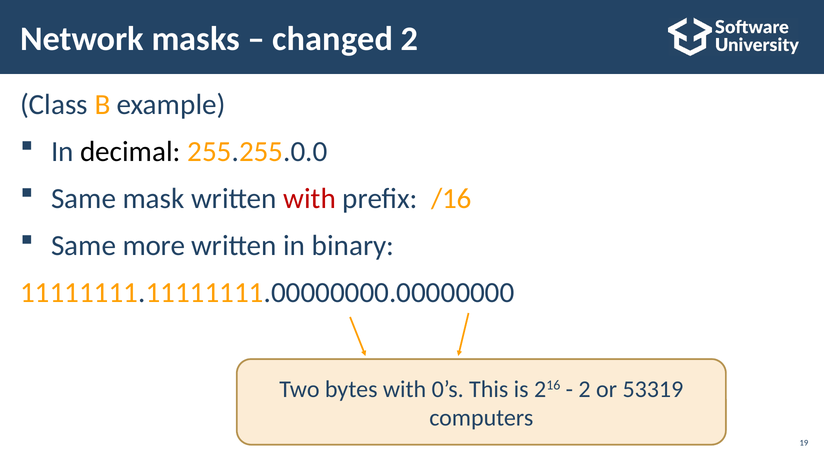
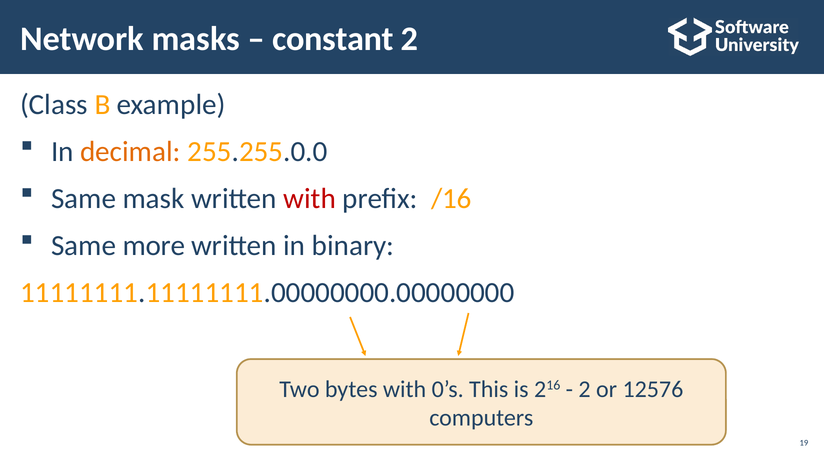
changed: changed -> constant (333, 39)
decimal colour: black -> orange (130, 152)
53319: 53319 -> 12576 (653, 390)
